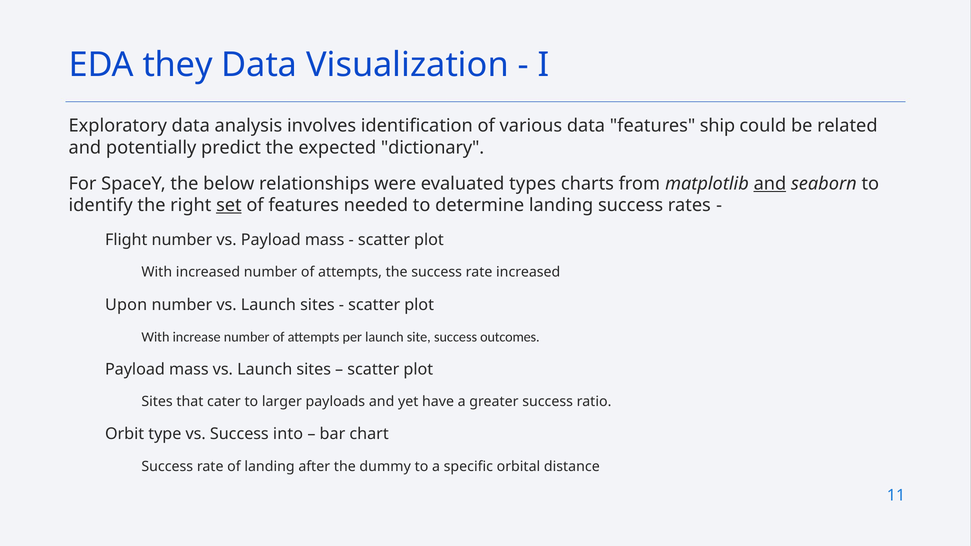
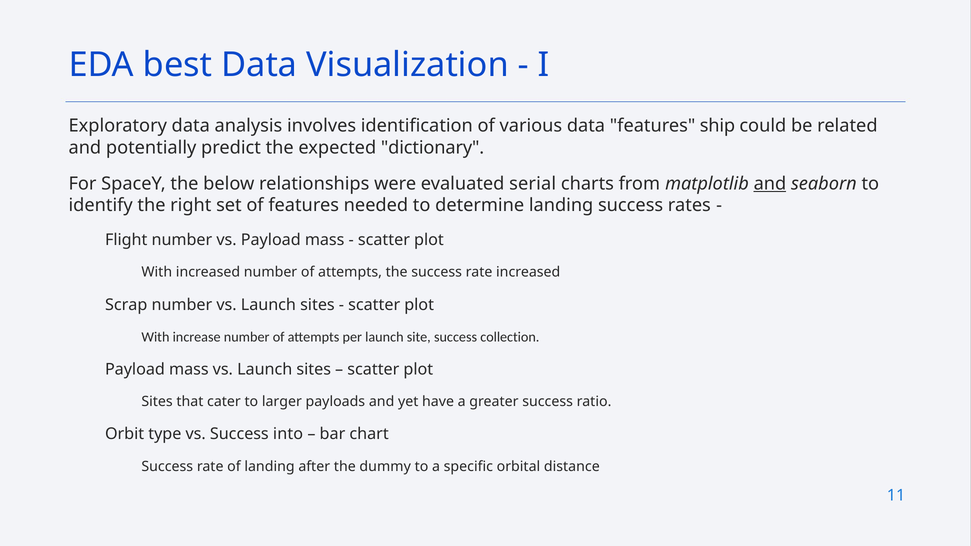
they: they -> best (178, 65)
types: types -> serial (533, 184)
set underline: present -> none (229, 205)
Upon: Upon -> Scrap (126, 305)
outcomes: outcomes -> collection (510, 337)
